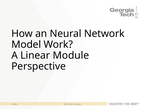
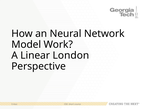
Module: Module -> London (71, 55)
